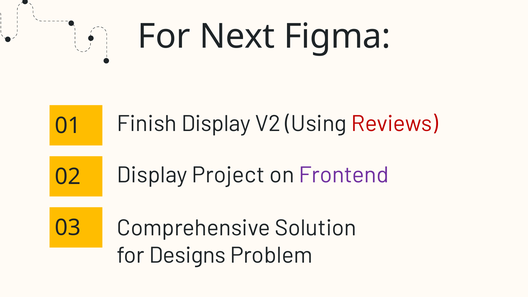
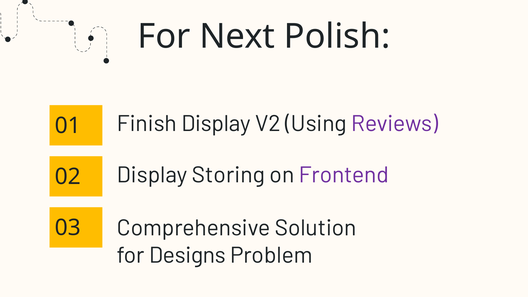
Figma: Figma -> Polish (337, 37)
Reviews colour: red -> purple (395, 124)
Project: Project -> Storing (228, 175)
